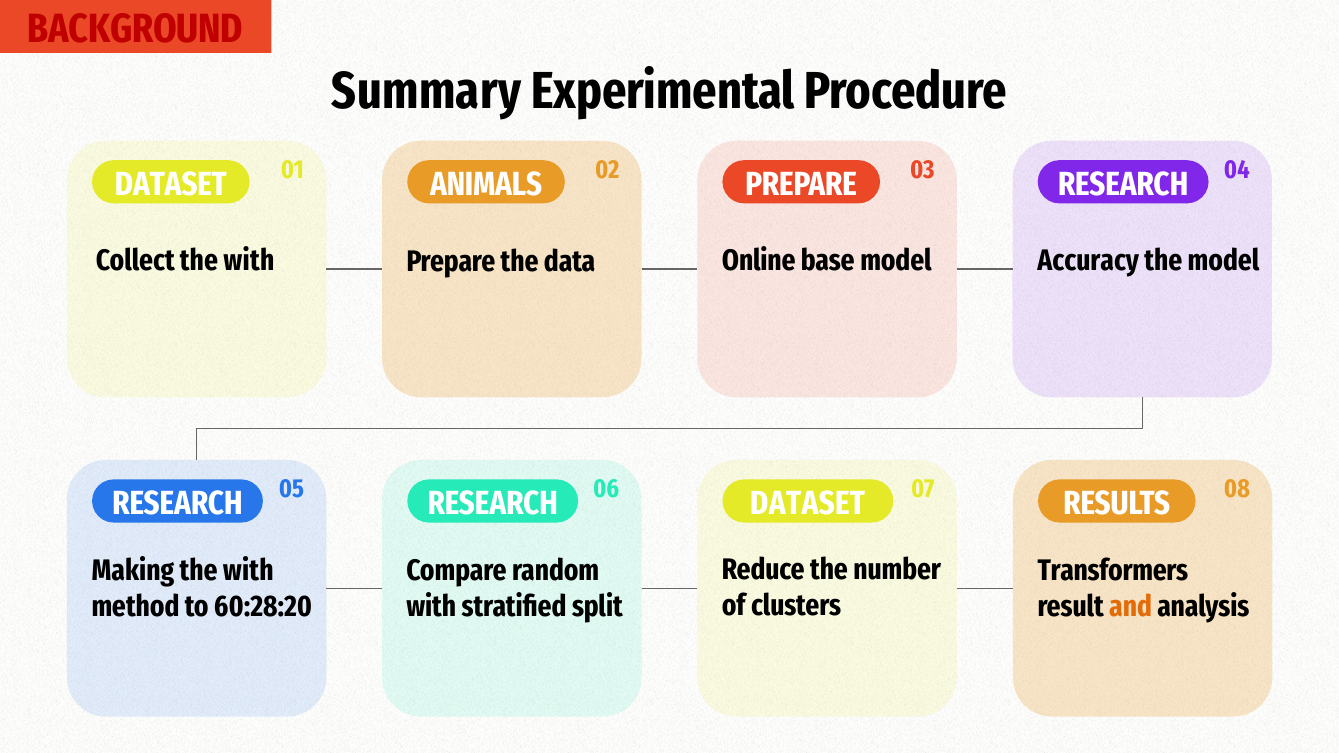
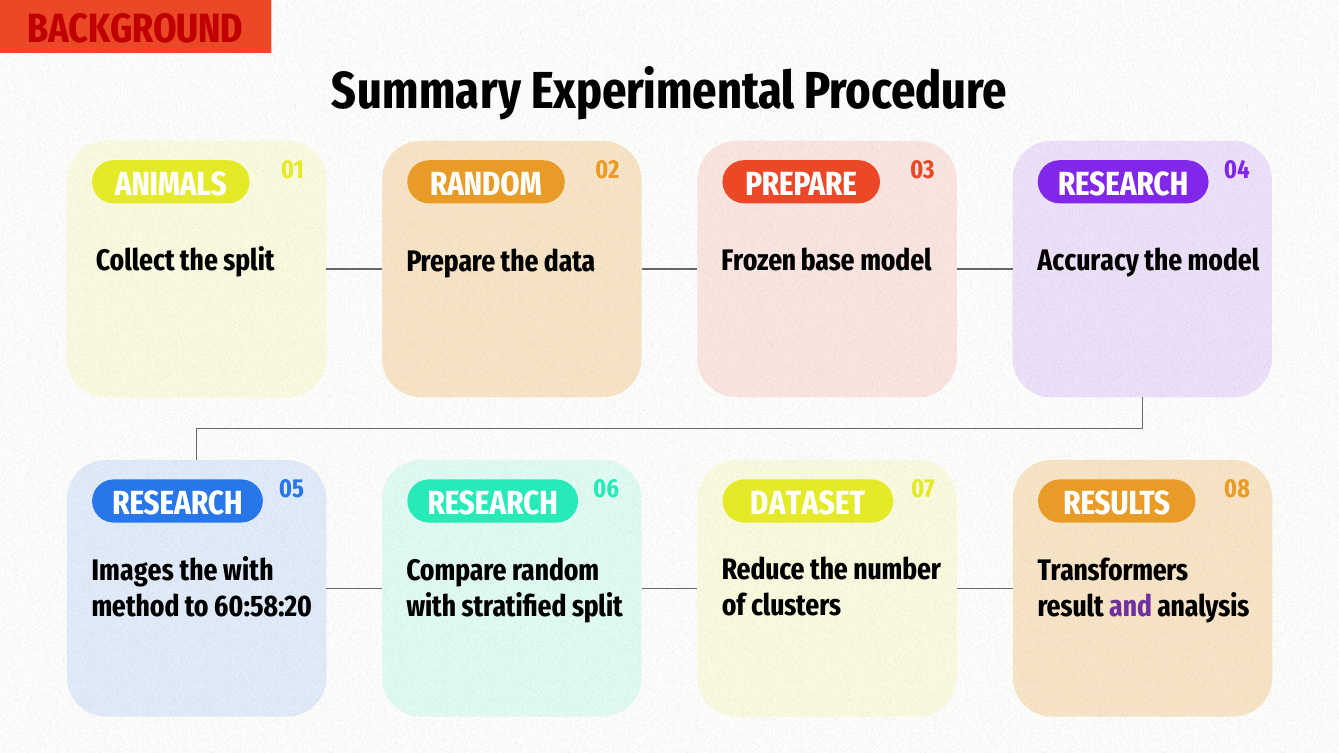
01 ANIMALS: ANIMALS -> RANDOM (486, 184)
DATASET: DATASET -> ANIMALS (171, 184)
Collect the with: with -> split (249, 261)
Online: Online -> Frozen (759, 261)
Making: Making -> Images (133, 571)
60:28:20: 60:28:20 -> 60:58:20 (263, 607)
and colour: orange -> purple (1131, 607)
